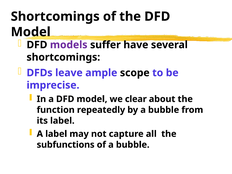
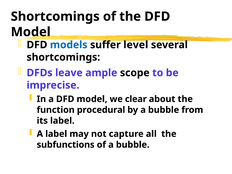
models colour: purple -> blue (69, 45)
have: have -> level (136, 45)
repeatedly: repeatedly -> procedural (101, 110)
